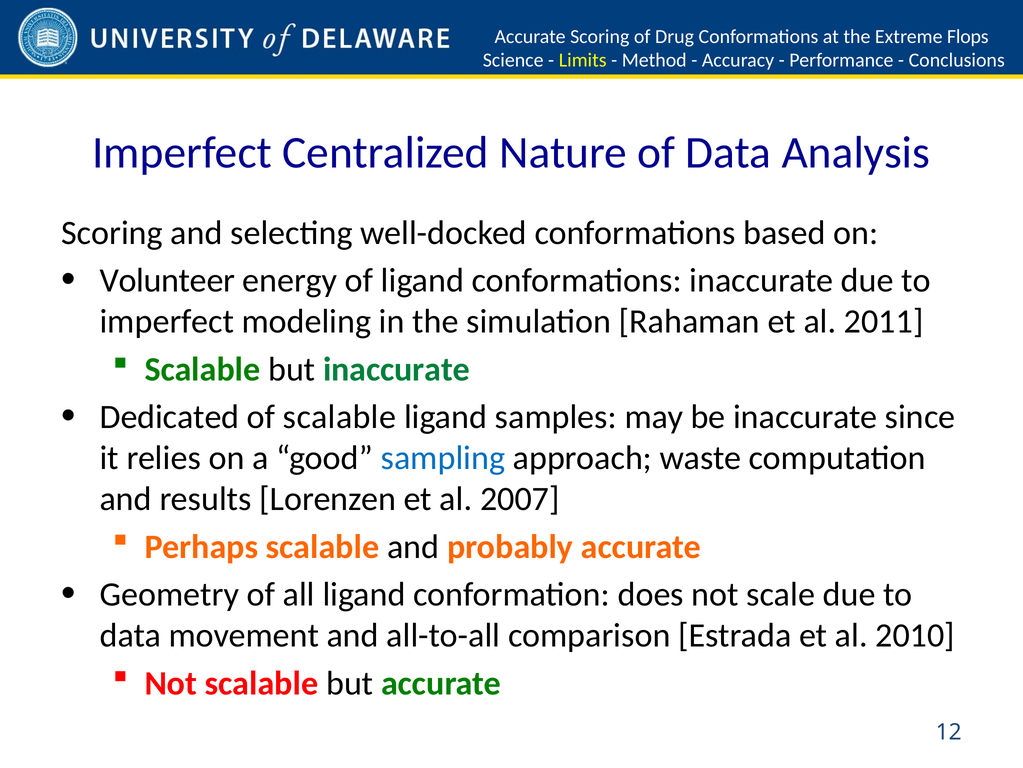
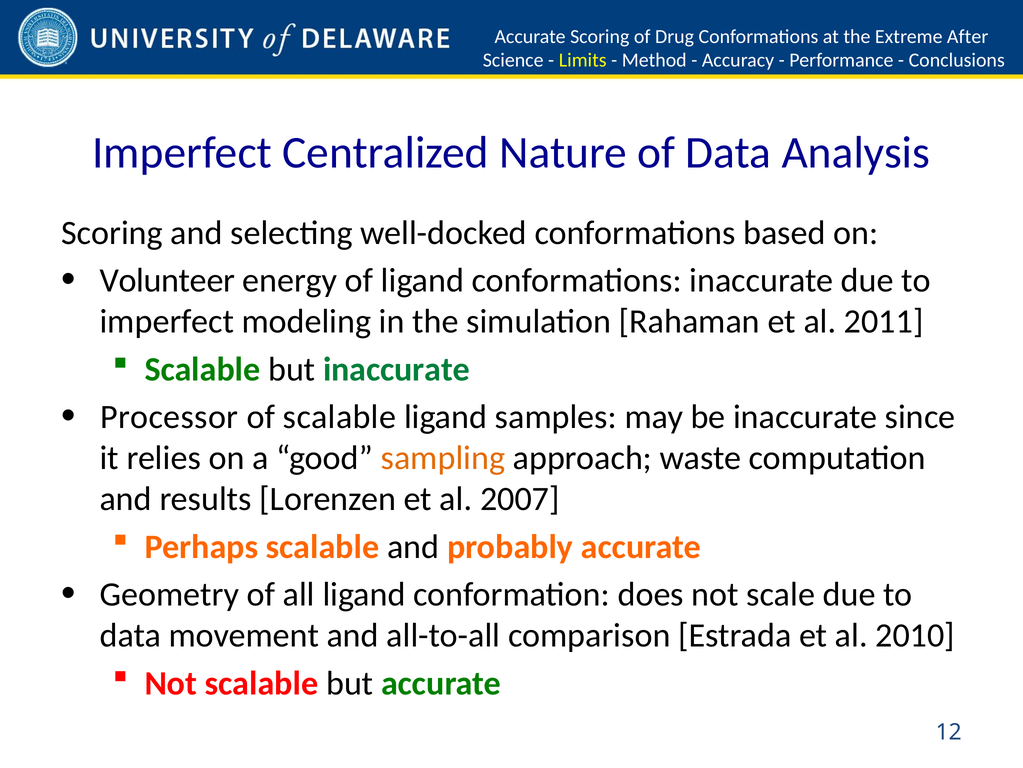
Flops: Flops -> After (968, 36)
Dedicated: Dedicated -> Processor (169, 417)
sampling colour: blue -> orange (443, 458)
